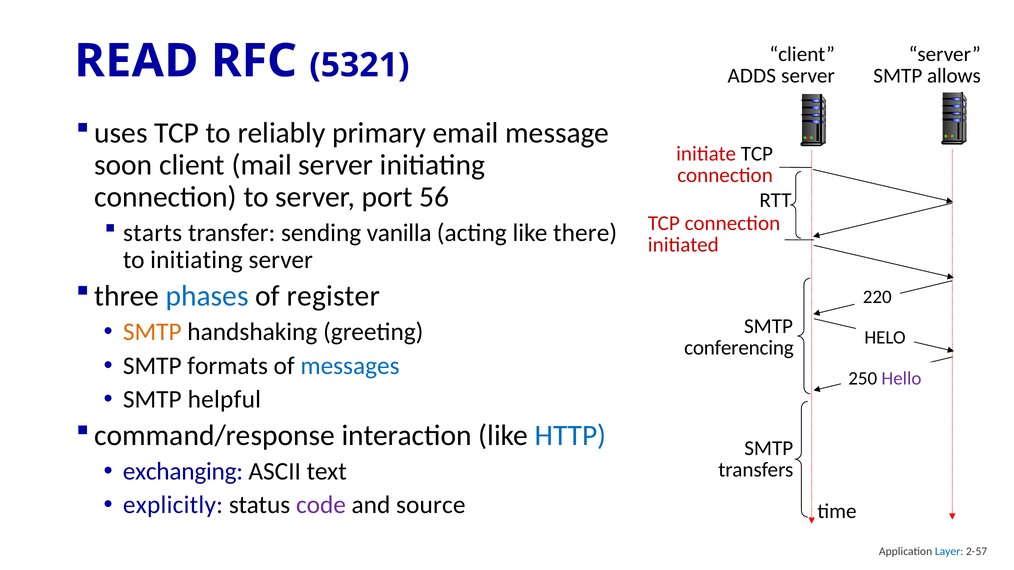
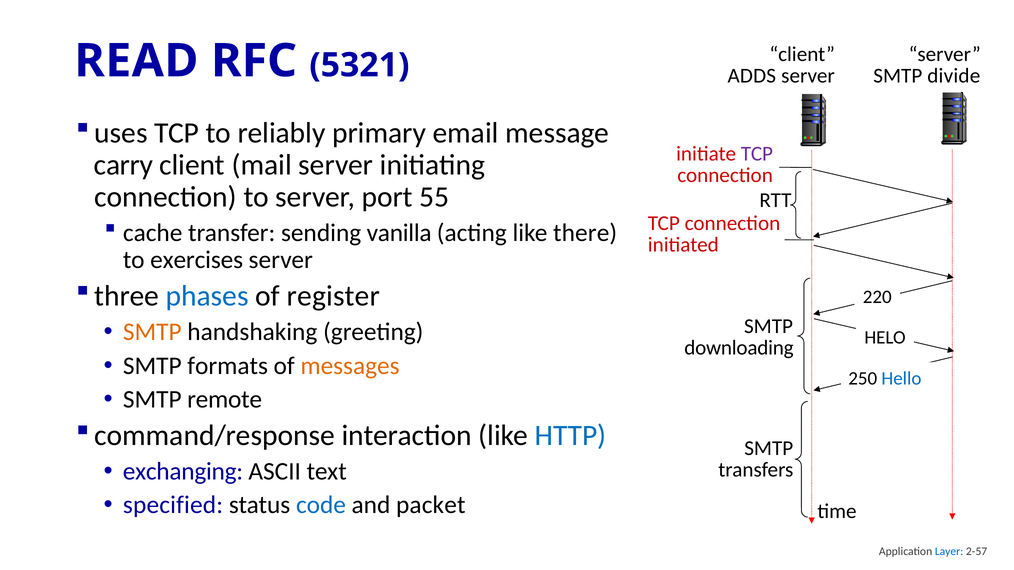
allows: allows -> divide (954, 76)
TCP colour: black -> purple (757, 154)
soon: soon -> carry (124, 165)
56: 56 -> 55 (434, 197)
starts: starts -> cache (153, 233)
to initiating: initiating -> exercises (197, 260)
conferencing: conferencing -> downloading (739, 348)
messages colour: blue -> orange (350, 366)
Hello colour: purple -> blue (901, 379)
helpful: helpful -> remote (225, 400)
explicitly: explicitly -> specified (173, 505)
code colour: purple -> blue (321, 505)
source: source -> packet (431, 505)
